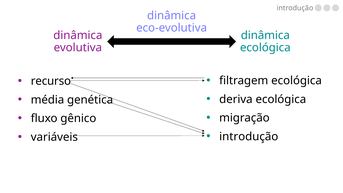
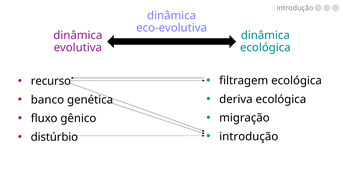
média: média -> banco (47, 100)
variáveis: variáveis -> distúrbio (54, 137)
